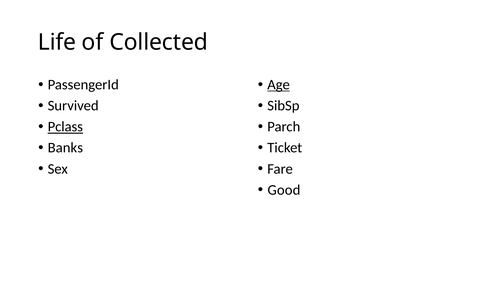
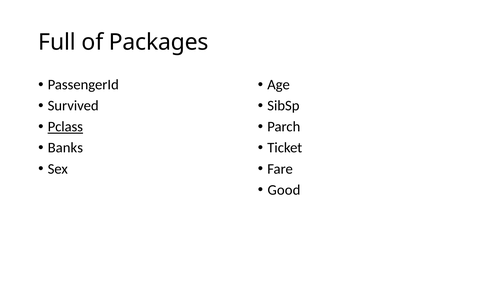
Life: Life -> Full (57, 42)
Collected: Collected -> Packages (159, 42)
Age underline: present -> none (279, 85)
